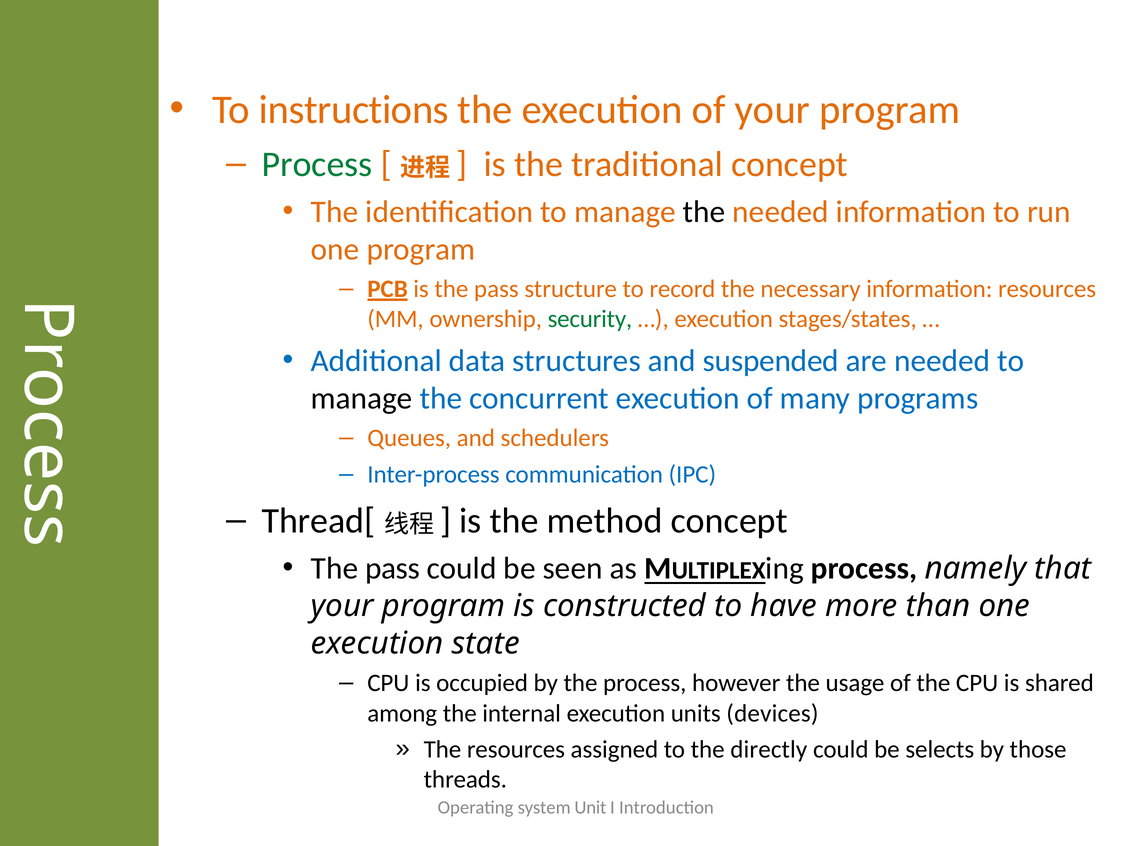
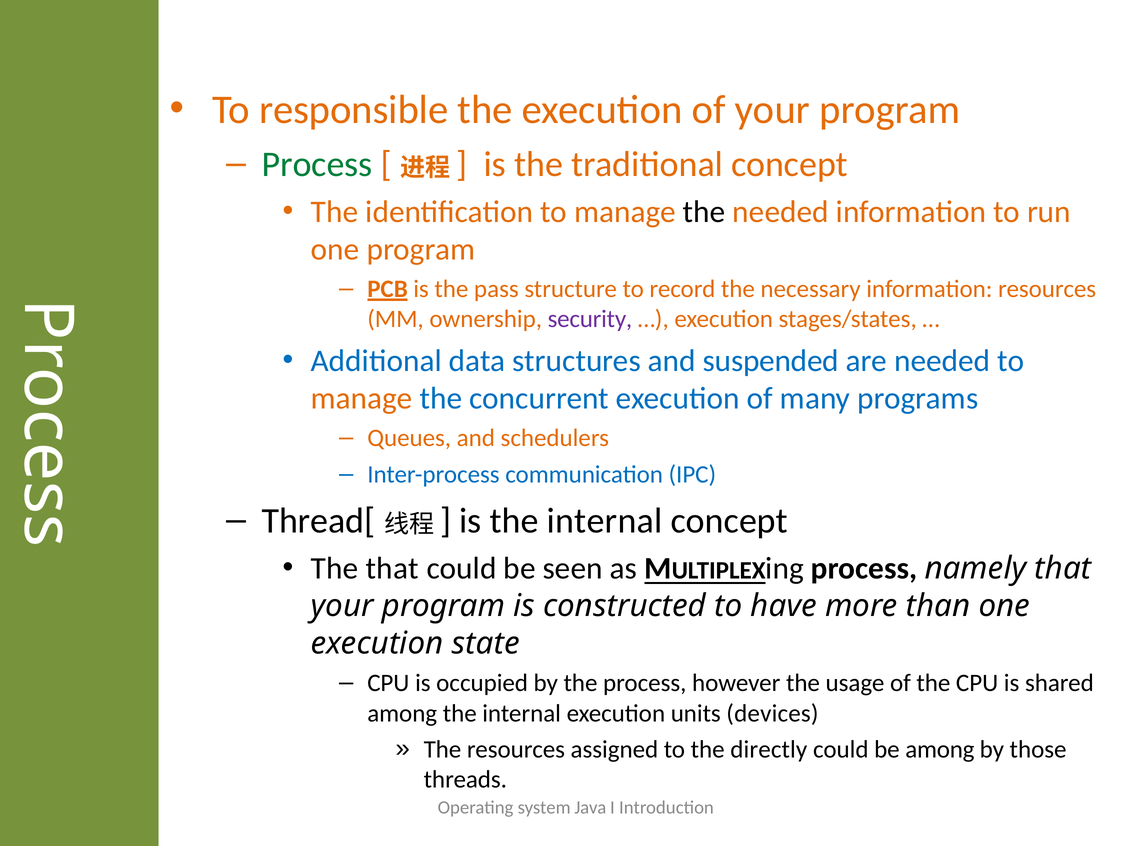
instructions: instructions -> responsible (354, 110)
security colour: green -> purple (590, 319)
manage colour: black -> orange (362, 399)
is the method: method -> internal (605, 521)
pass: pass -> that (392, 568)
be selects: selects -> among (940, 750)
Unit: Unit -> Java (590, 808)
